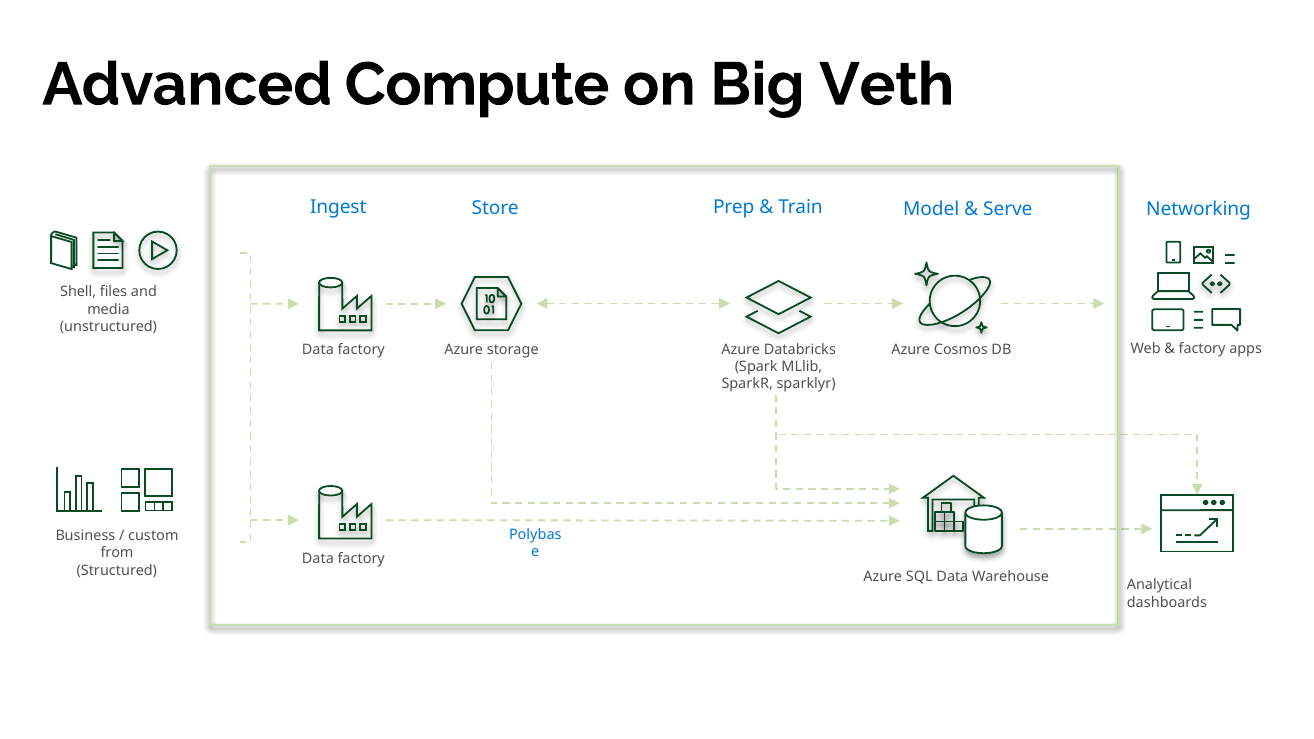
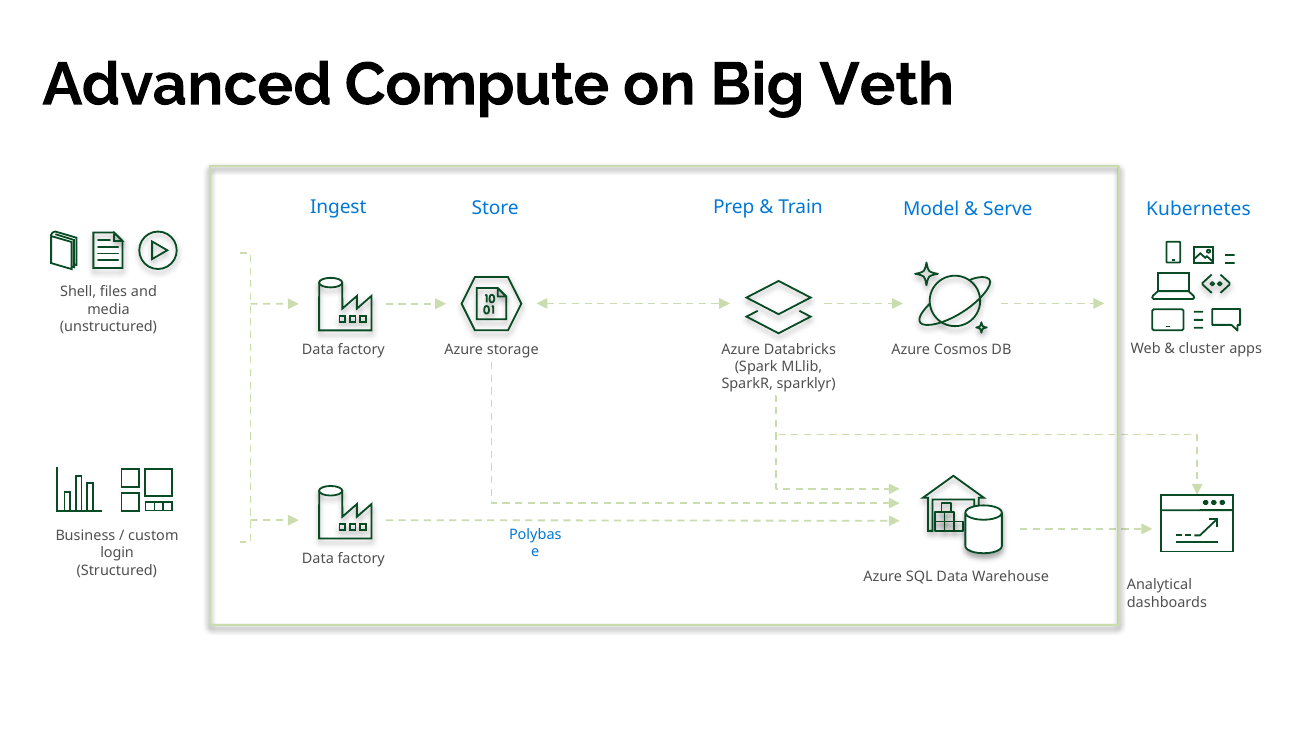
Networking: Networking -> Kubernetes (1198, 209)
factory: factory -> cluster (1202, 349)
from: from -> login (117, 553)
